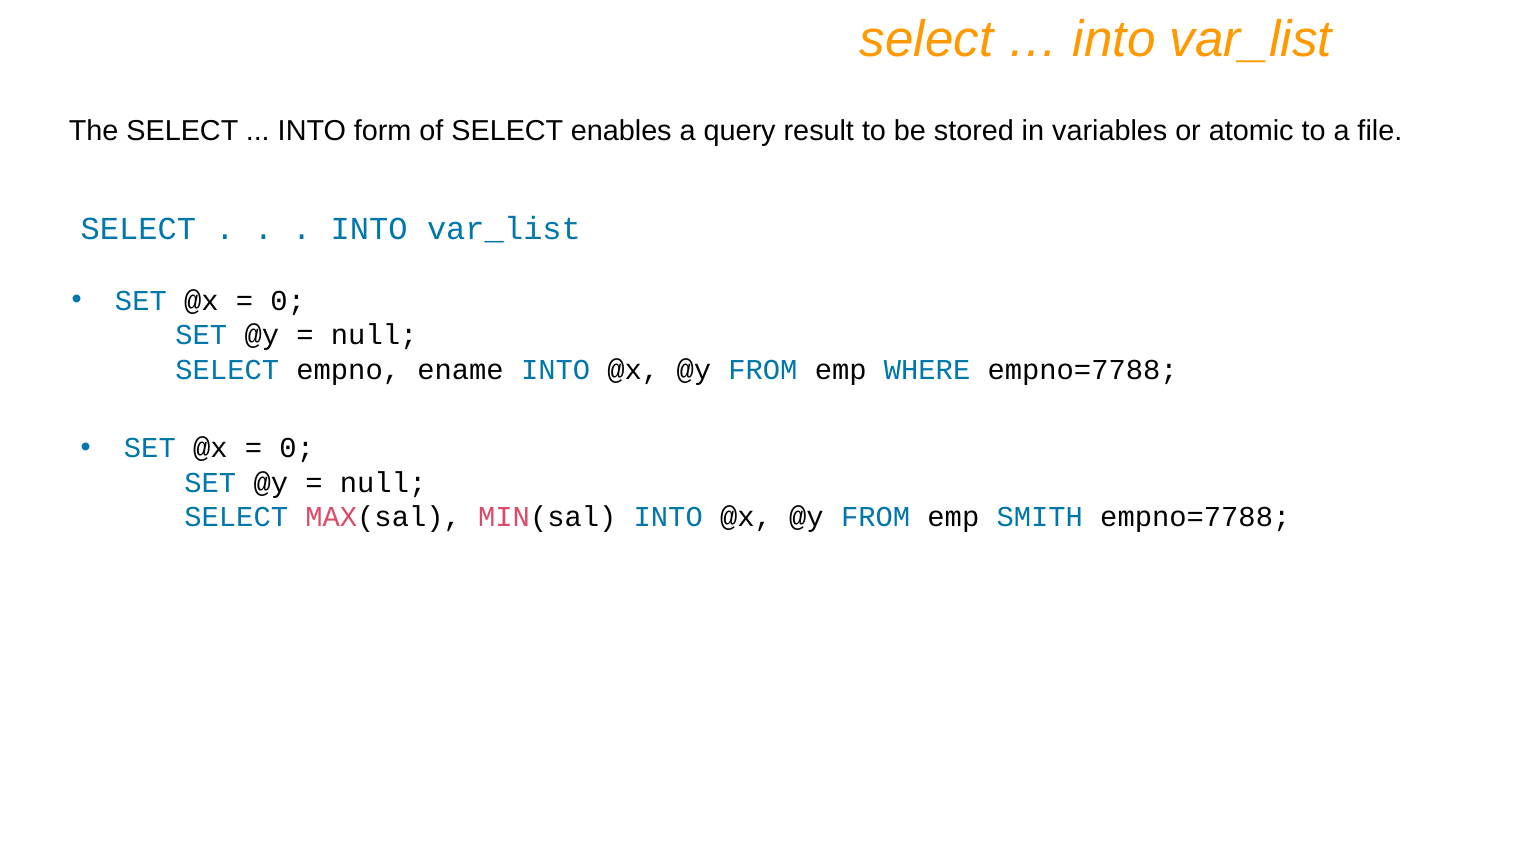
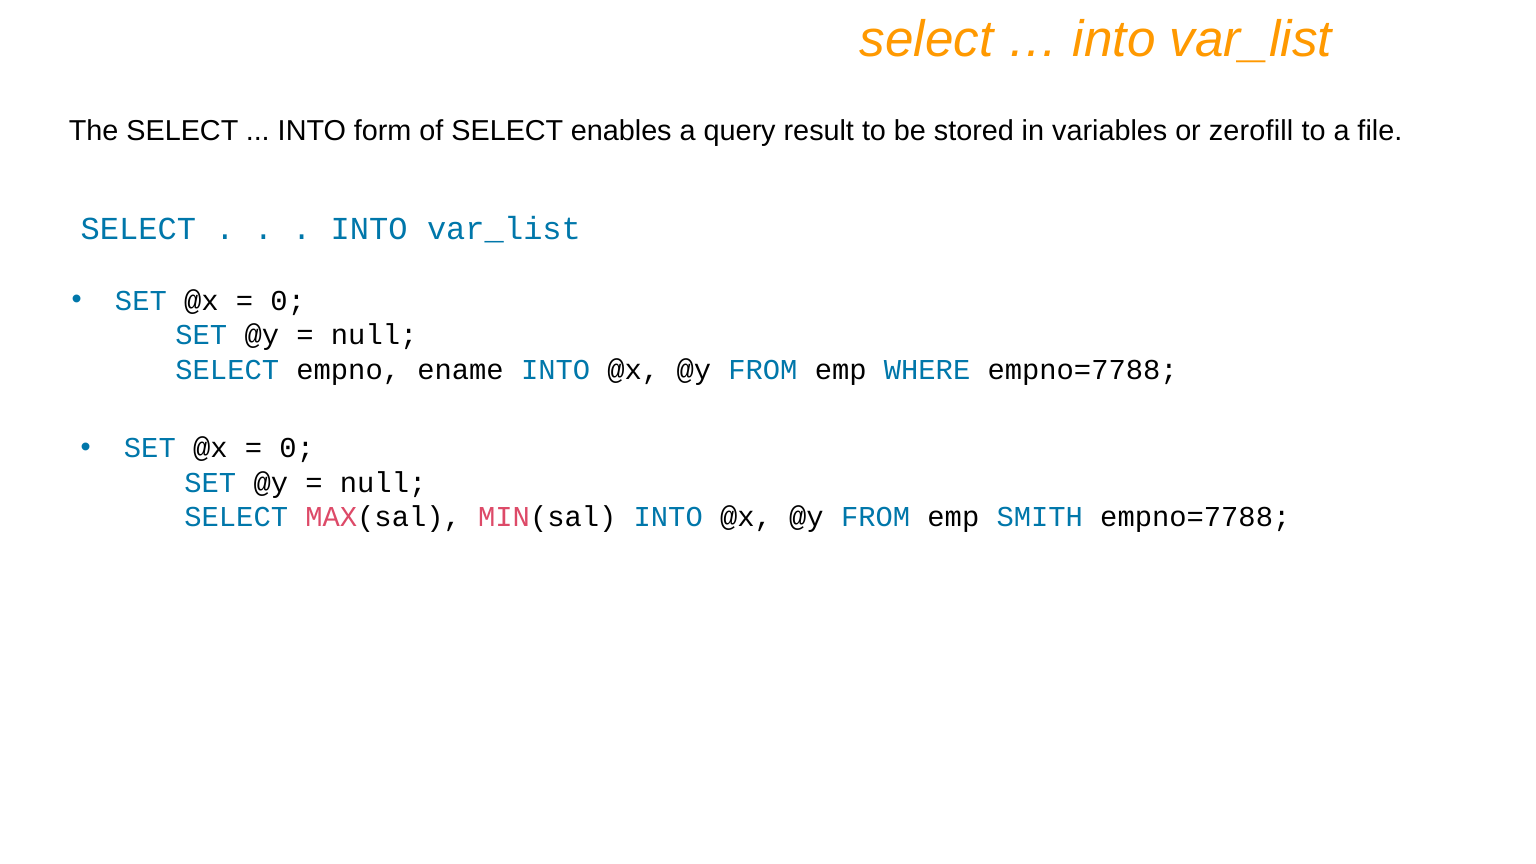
atomic: atomic -> zerofill (1251, 131)
